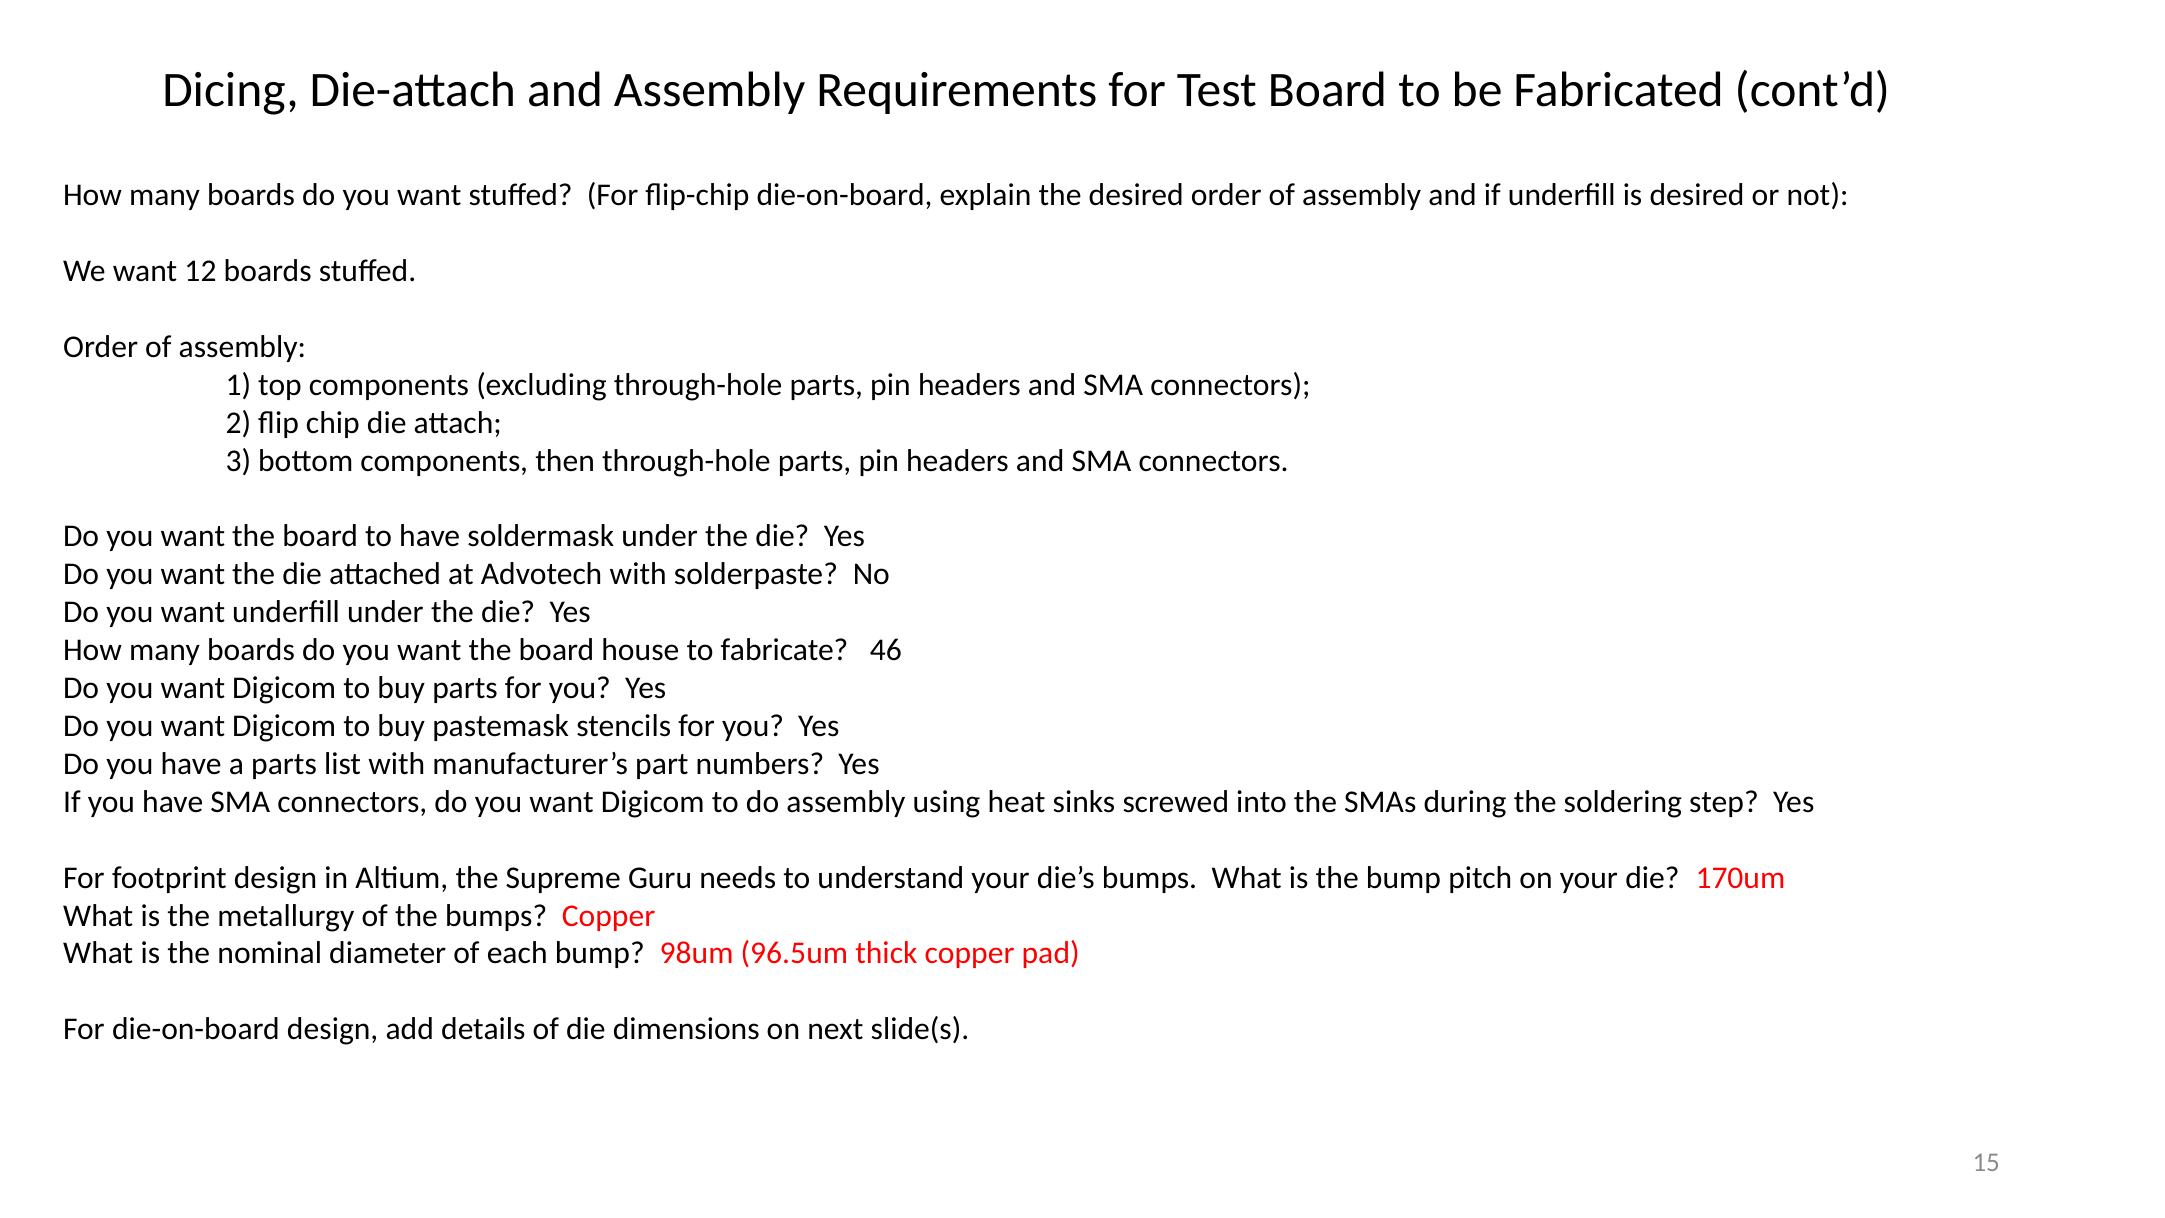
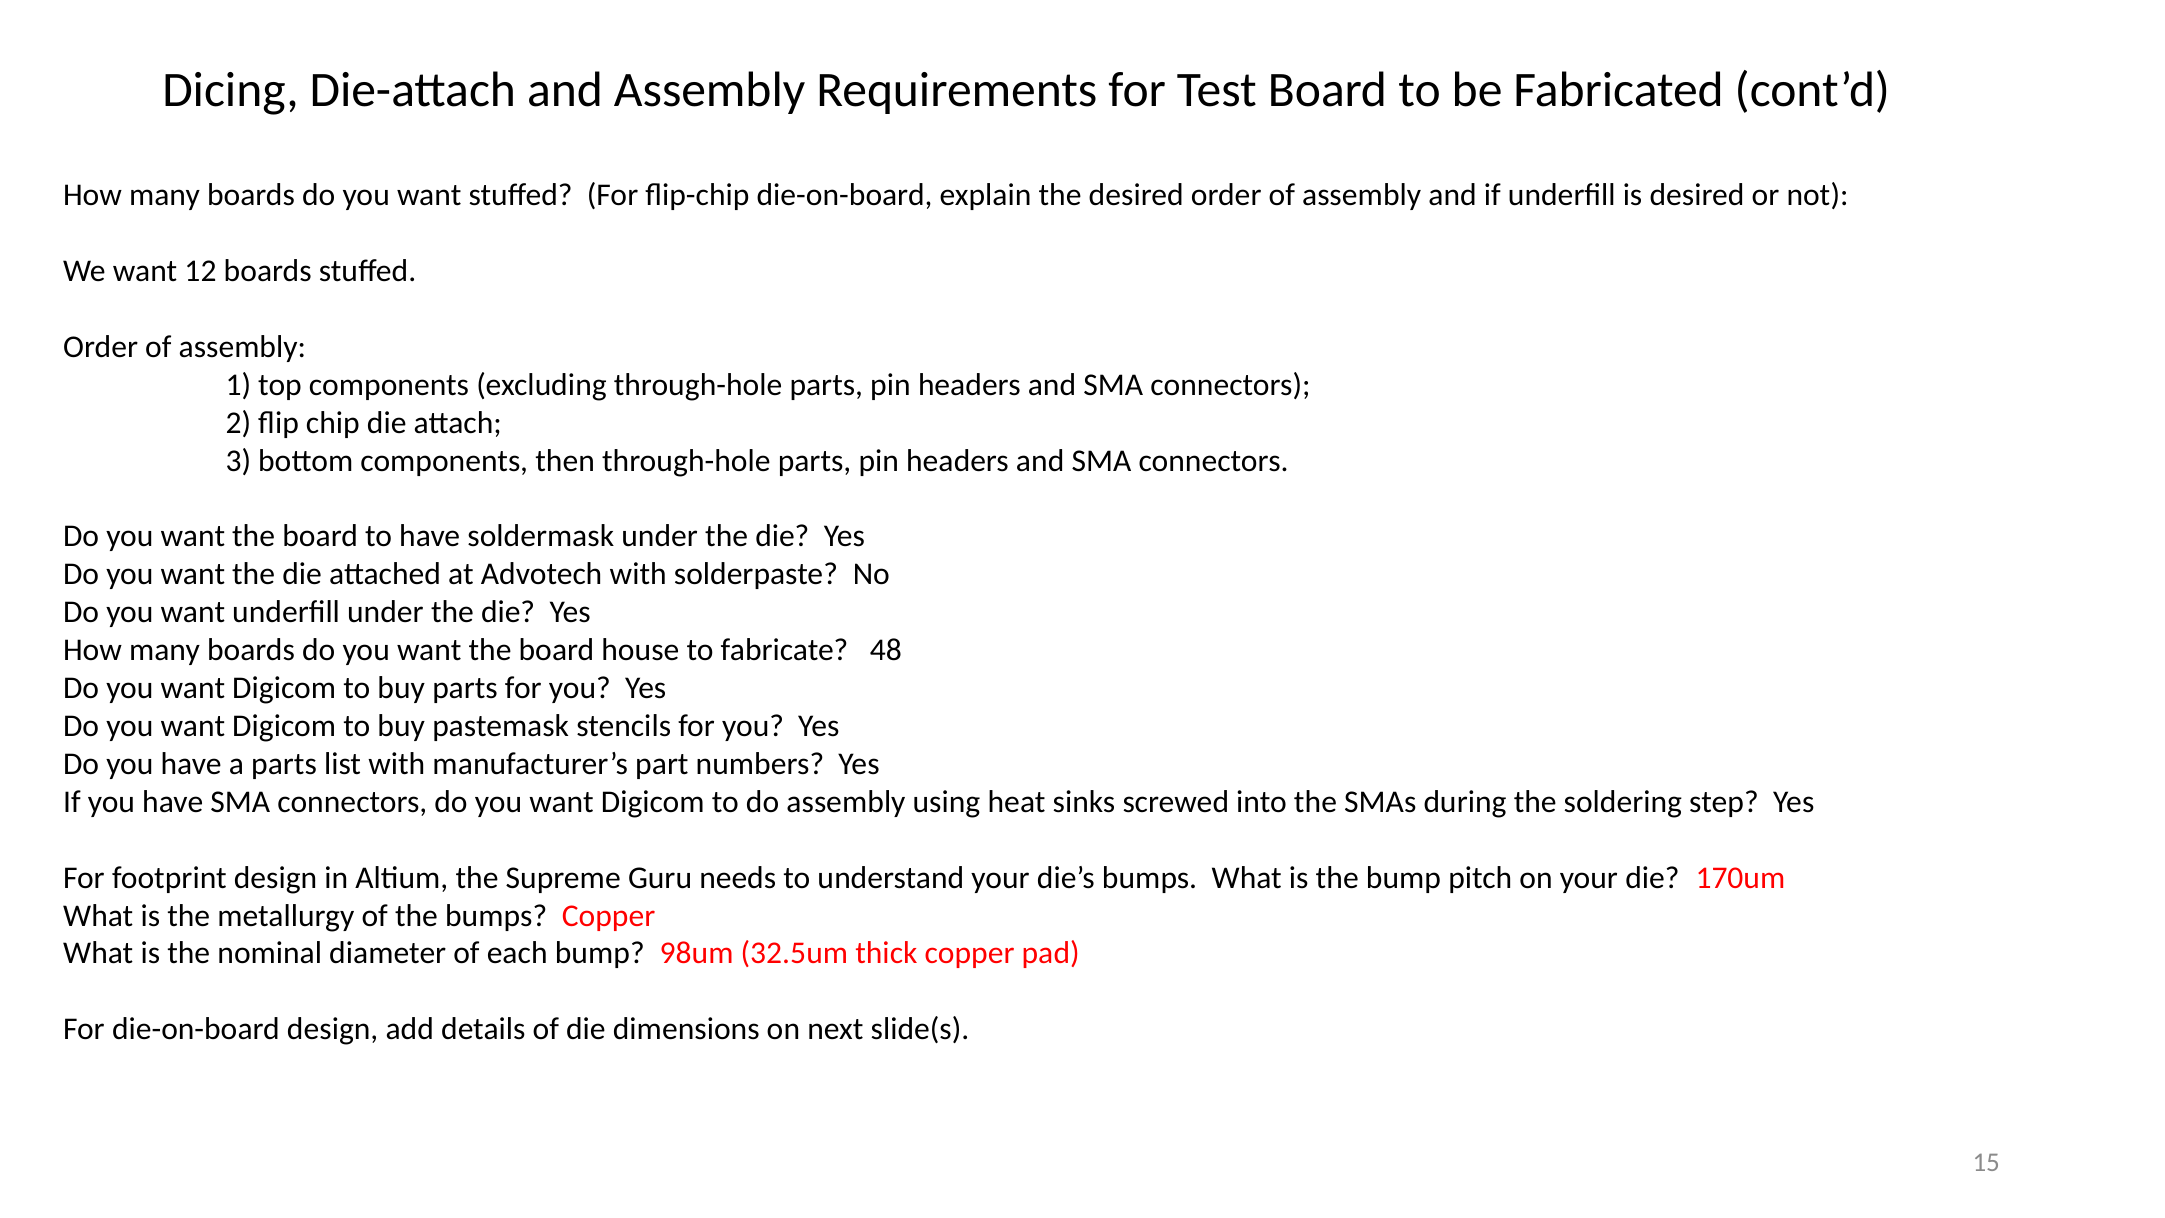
46: 46 -> 48 (886, 650)
96.5um: 96.5um -> 32.5um (794, 953)
